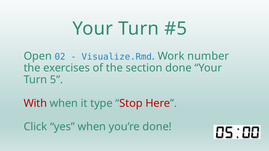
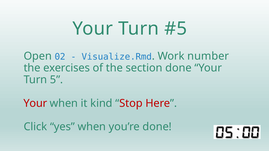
With: With -> Your (35, 103)
type: type -> kind (101, 103)
